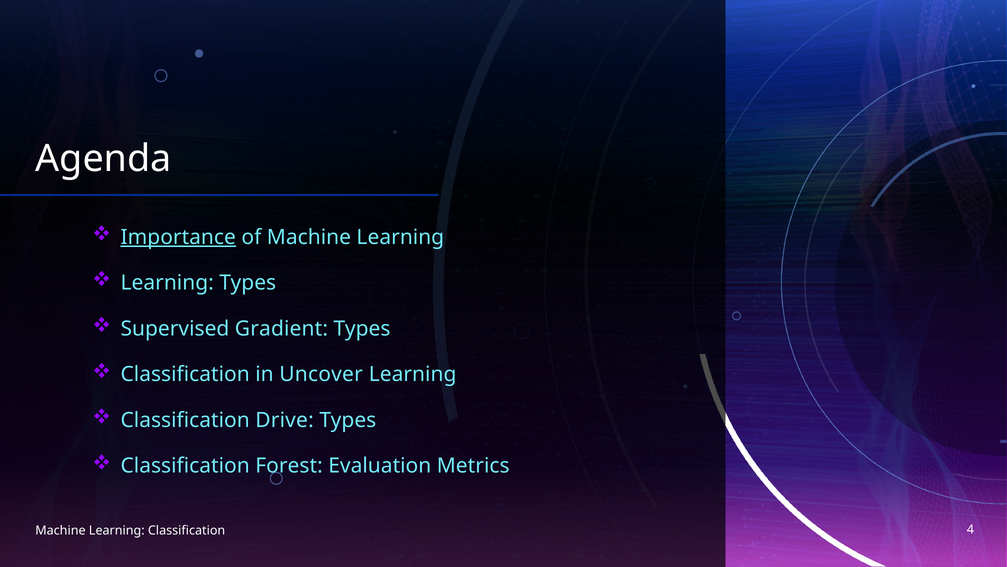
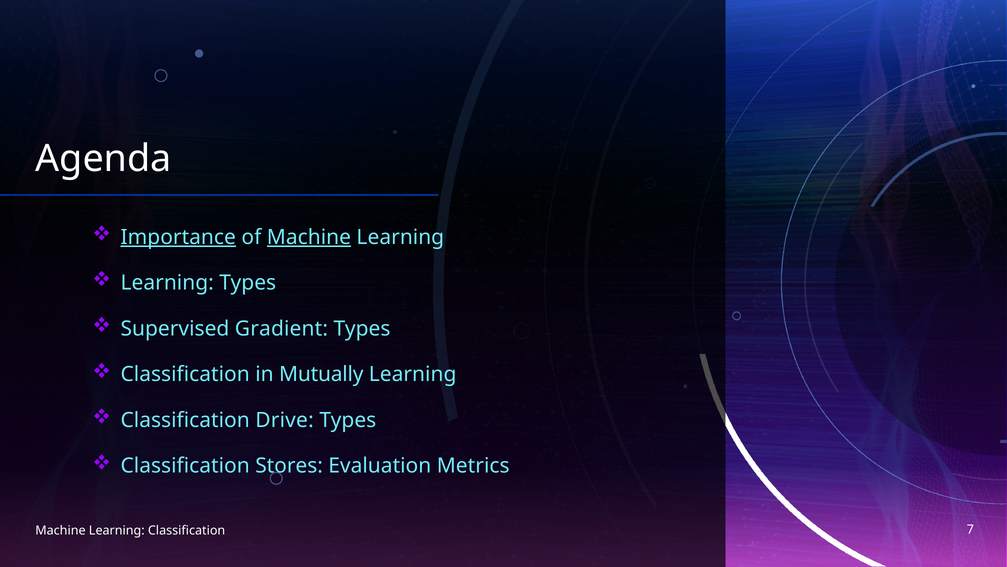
Machine underline: none -> present (309, 237)
Uncover: Uncover -> Mutually (321, 374)
Forest: Forest -> Stores (289, 466)
4: 4 -> 7 (970, 529)
